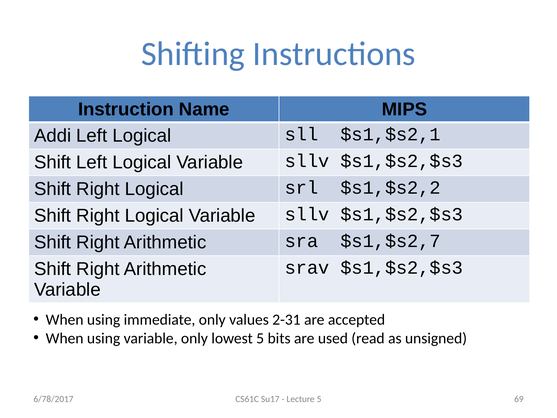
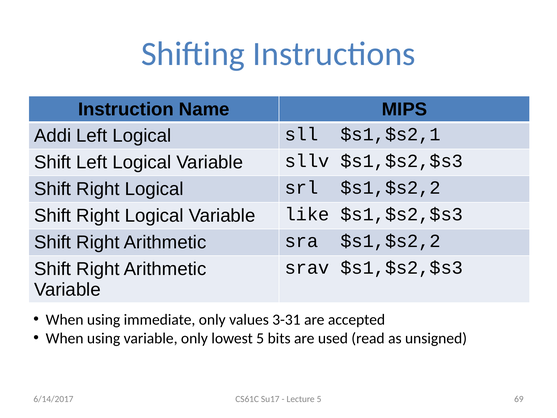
Right Logical Variable sllv: sllv -> like (307, 214)
sra $s1,$s2,7: $s1,$s2,7 -> $s1,$s2,2 (391, 241)
2-31: 2-31 -> 3-31 (286, 319)
6/78/2017: 6/78/2017 -> 6/14/2017 (53, 399)
